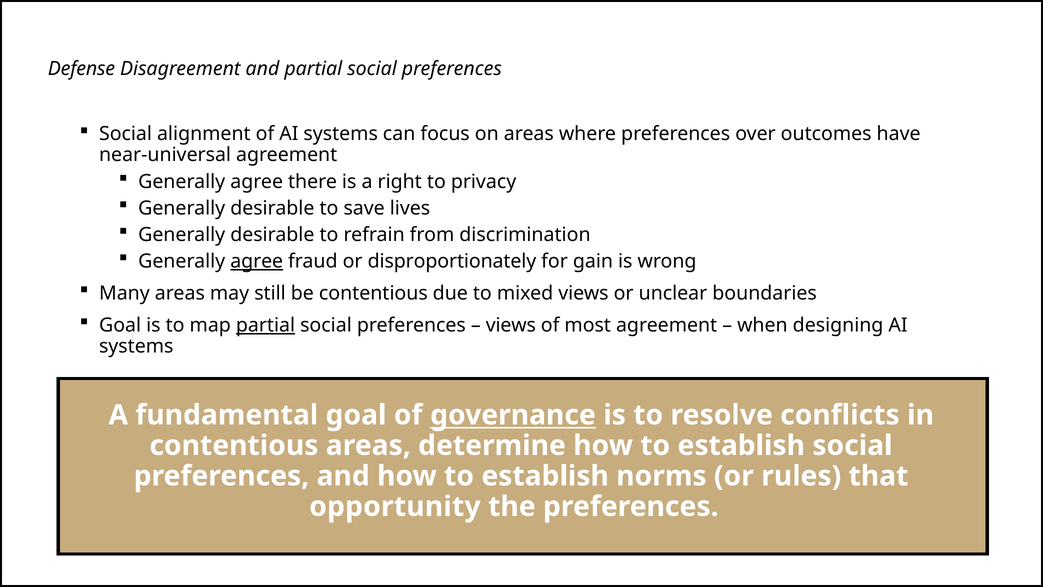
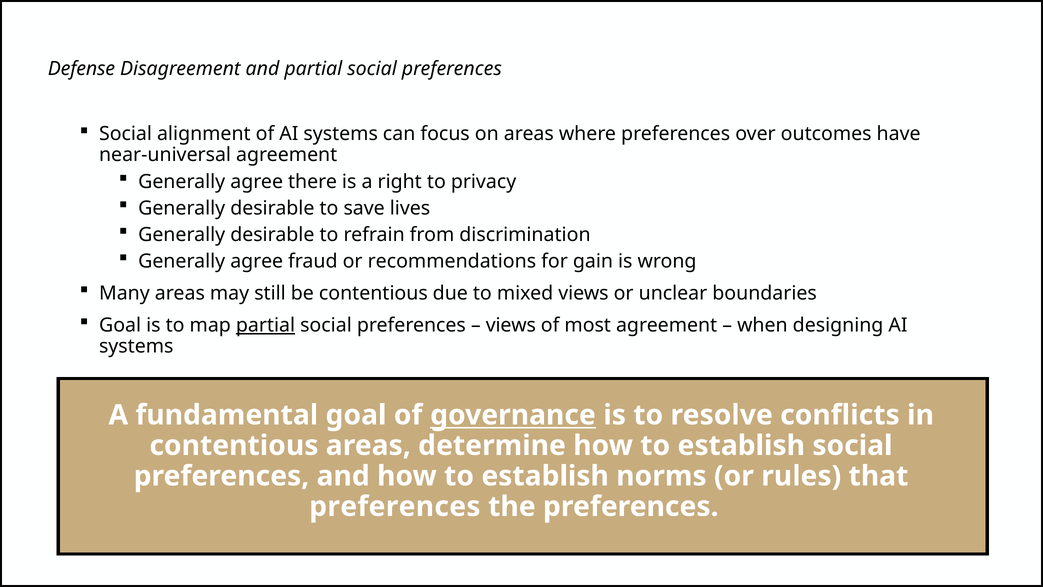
agree underline: present -> none (257, 261)
disproportionately: disproportionately -> recommendations (452, 261)
opportunity: opportunity -> preferences (395, 506)
